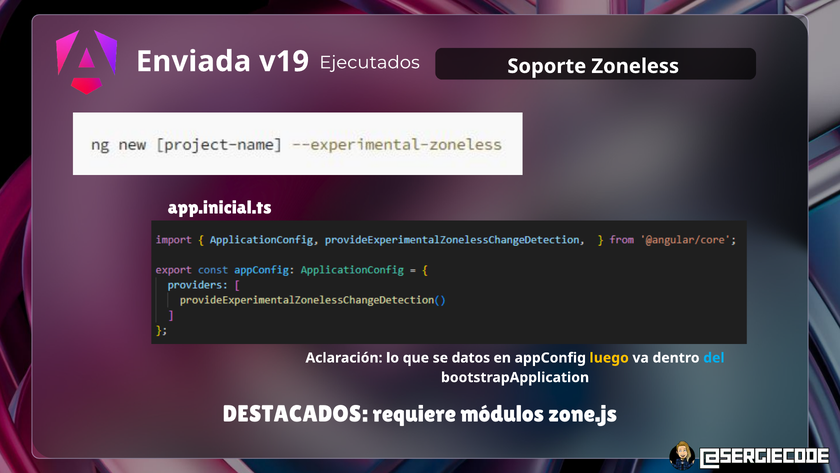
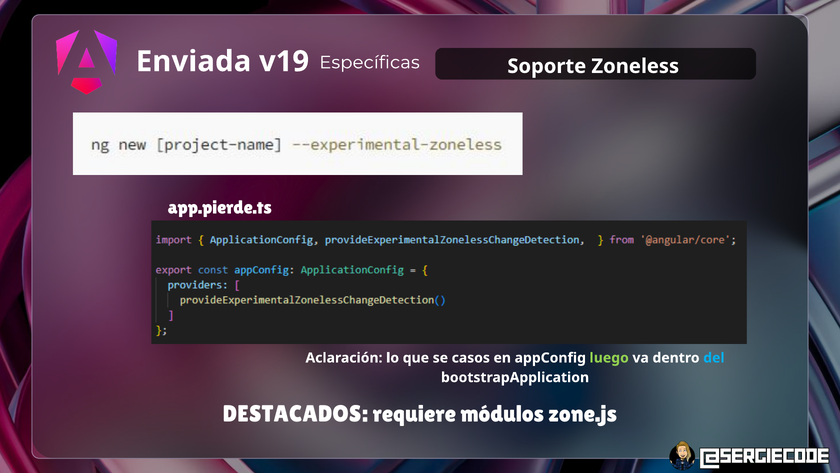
Ejecutados: Ejecutados -> Específicas (370, 62)
app.inicial.ts: app.inicial.ts -> app.pierde.ts (220, 207)
datos: datos -> casos (471, 358)
luego colour: yellow -> light green (609, 358)
